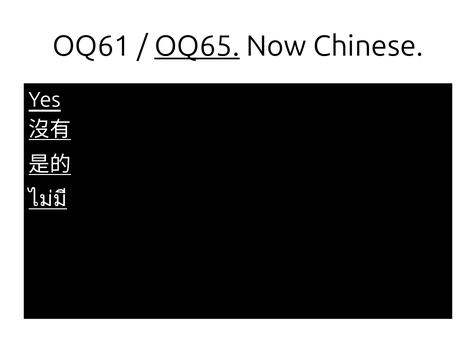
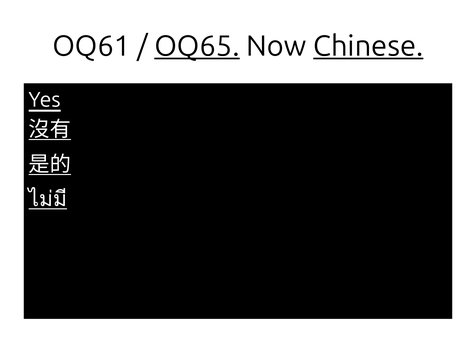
Chinese underline: none -> present (368, 46)
